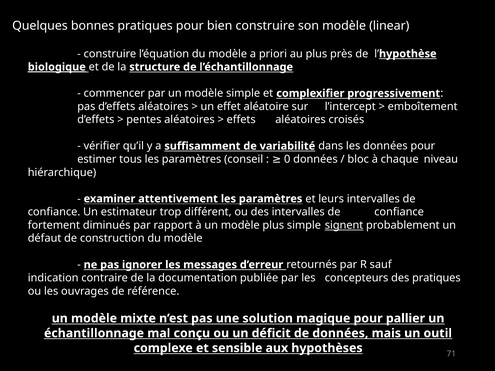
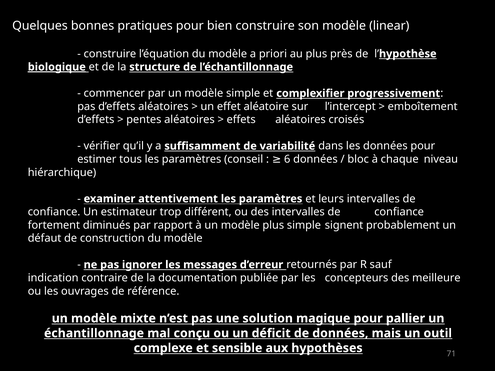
0: 0 -> 6 (287, 159)
signent underline: present -> none (344, 225)
des pratiques: pratiques -> meilleure (436, 278)
